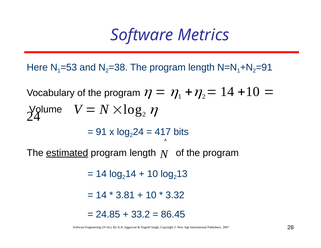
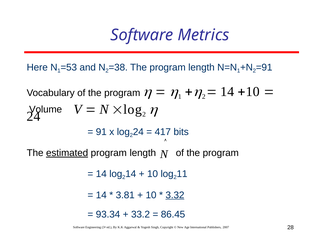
13: 13 -> 11 (182, 174)
3.32 underline: none -> present (175, 195)
24.85: 24.85 -> 93.34 (108, 215)
